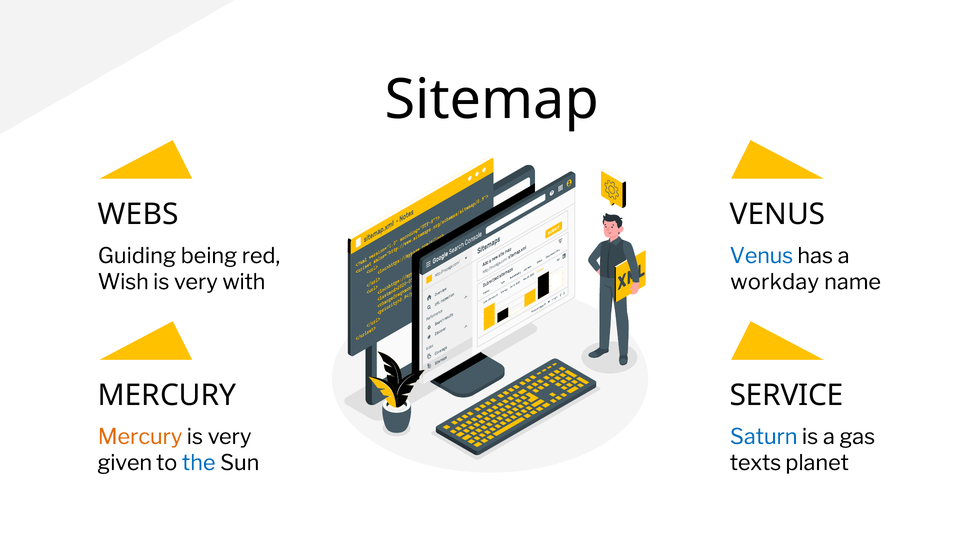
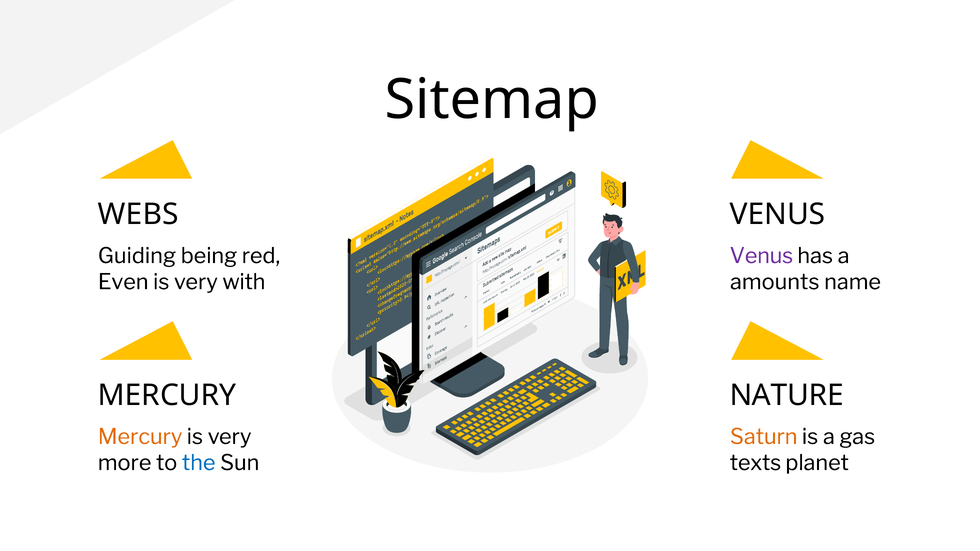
Venus colour: blue -> purple (761, 256)
Wish: Wish -> Even (123, 282)
workday: workday -> amounts (775, 282)
SERVICE: SERVICE -> NATURE (787, 396)
Saturn colour: blue -> orange (764, 437)
given: given -> more (125, 463)
